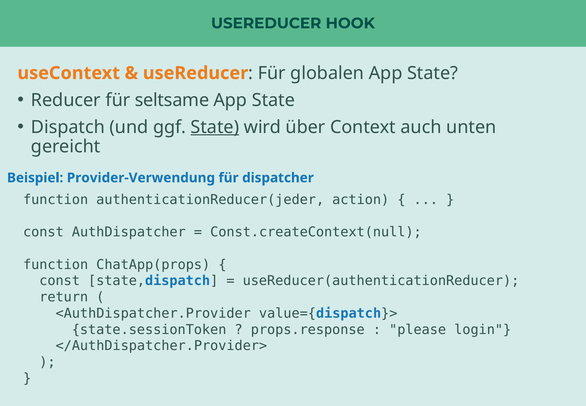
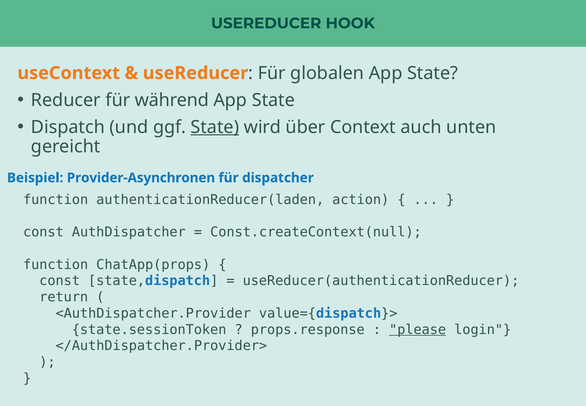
seltsame: seltsame -> während (172, 100)
Provider-Verwendung: Provider-Verwendung -> Provider-Asynchronen (141, 178)
authenticationReducer(jeder: authenticationReducer(jeder -> authenticationReducer(laden (210, 200)
please underline: none -> present (418, 329)
